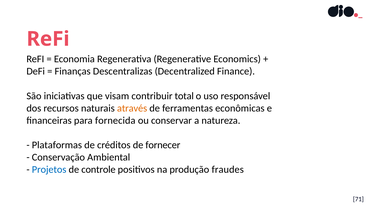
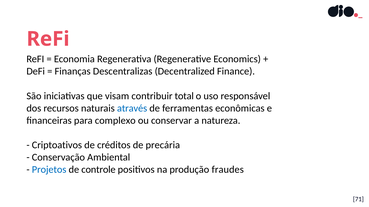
através colour: orange -> blue (132, 108)
fornecida: fornecida -> complexo (115, 121)
Plataformas: Plataformas -> Criptoativos (57, 145)
fornecer: fornecer -> precária (163, 145)
